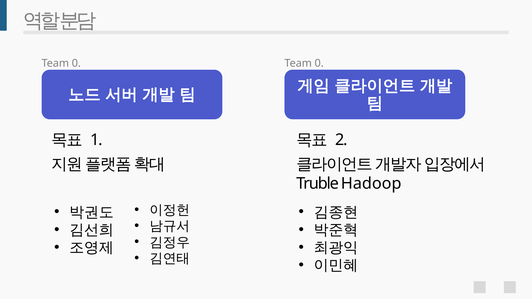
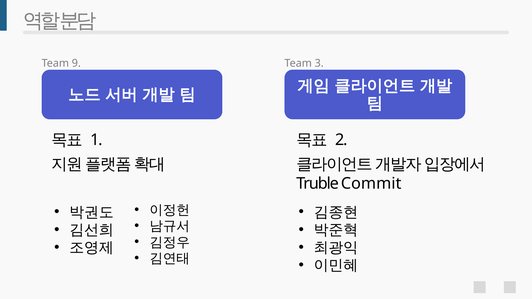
0: 0 -> 9 (76, 63)
0: 0 -> 3 (319, 63)
Hadoop: Hadoop -> Commit (371, 184)
